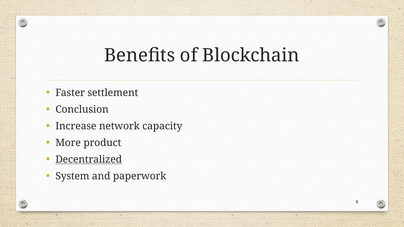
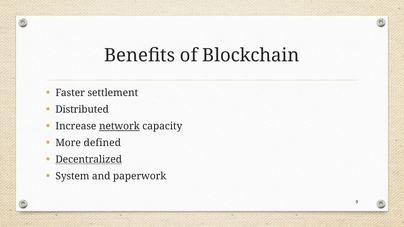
Conclusion: Conclusion -> Distributed (82, 110)
network underline: none -> present (119, 126)
product: product -> defined (102, 143)
